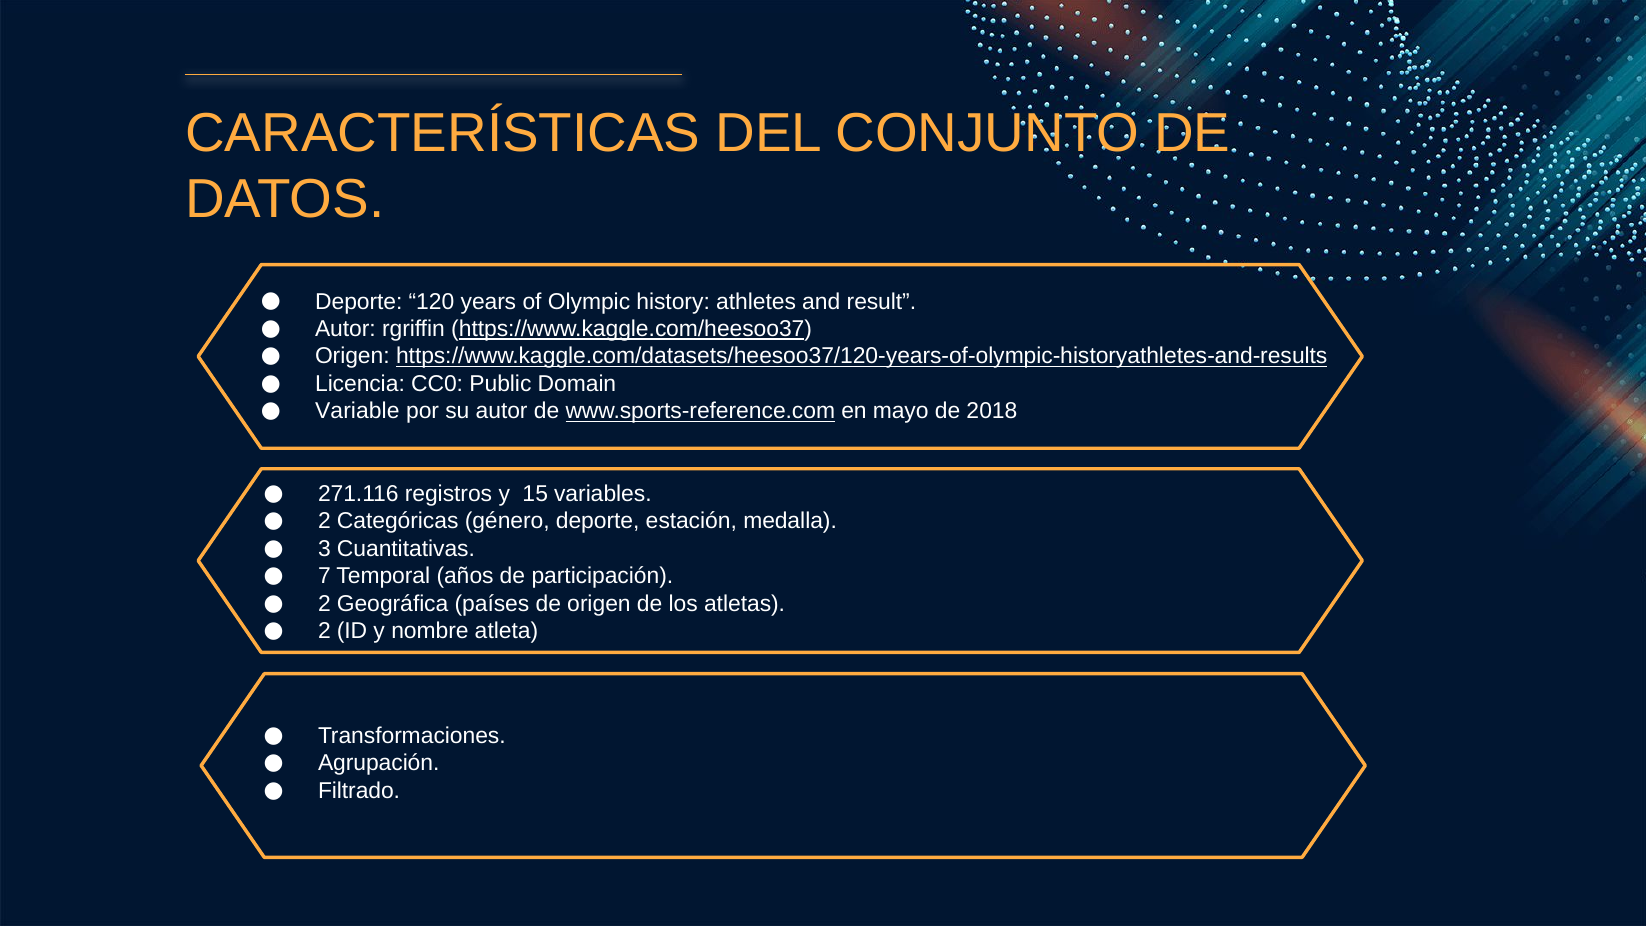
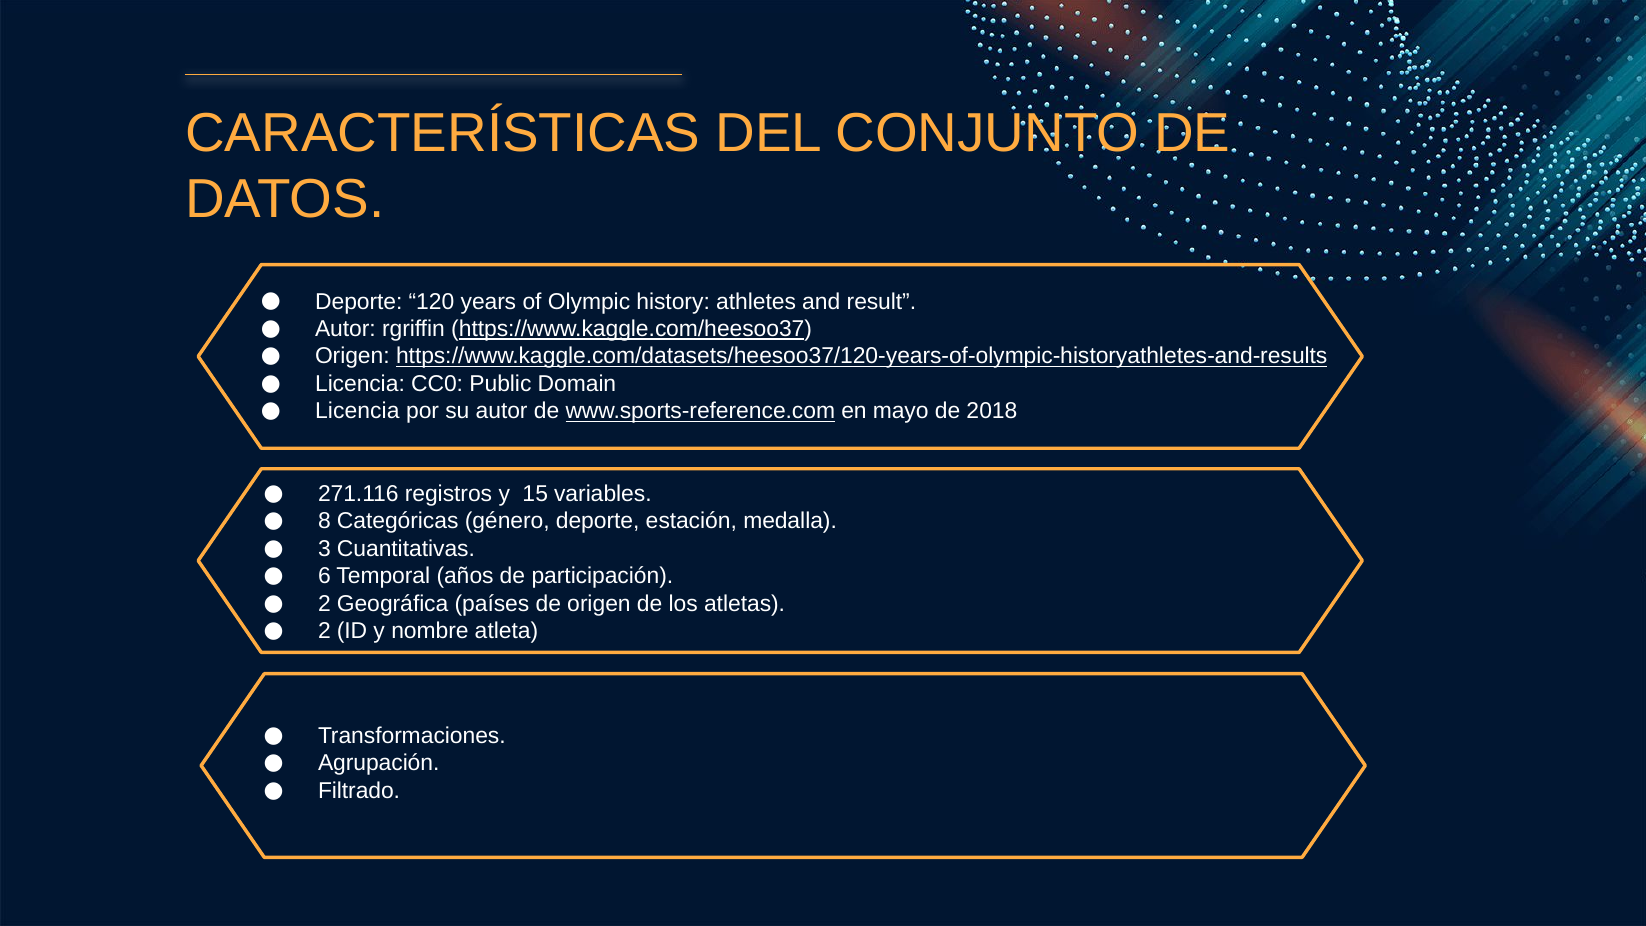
Variable: Variable -> Licencia (357, 411)
2: 2 -> 8 (324, 521)
7: 7 -> 6 (324, 576)
